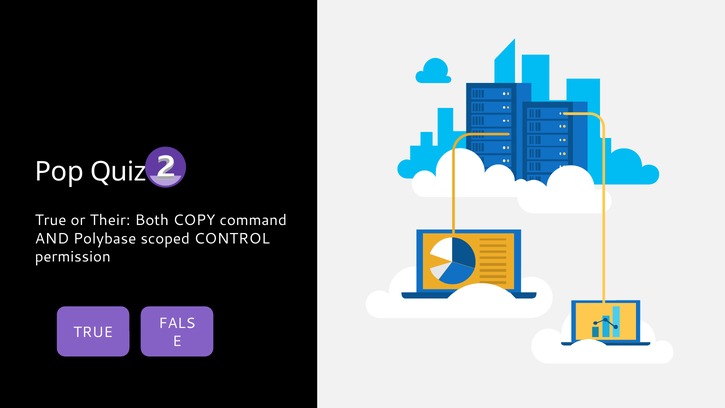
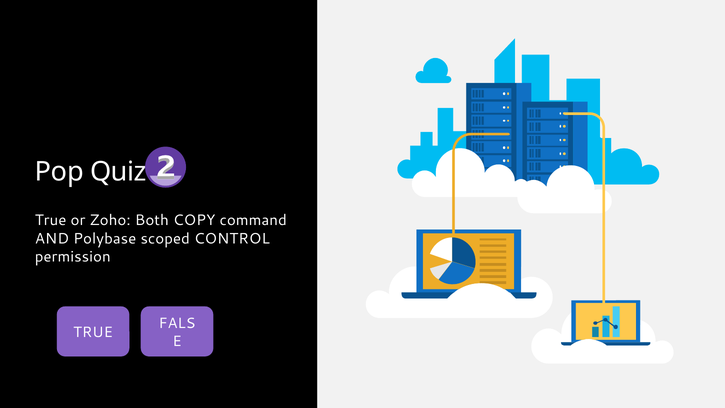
Their: Their -> Zoho (110, 220)
